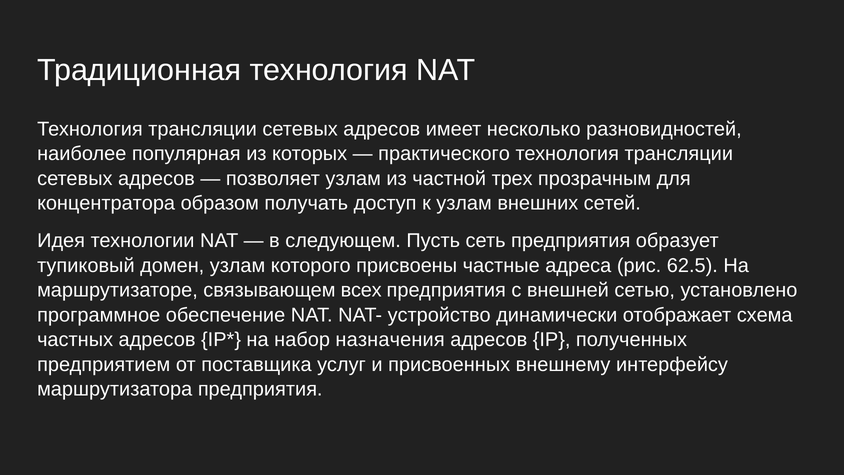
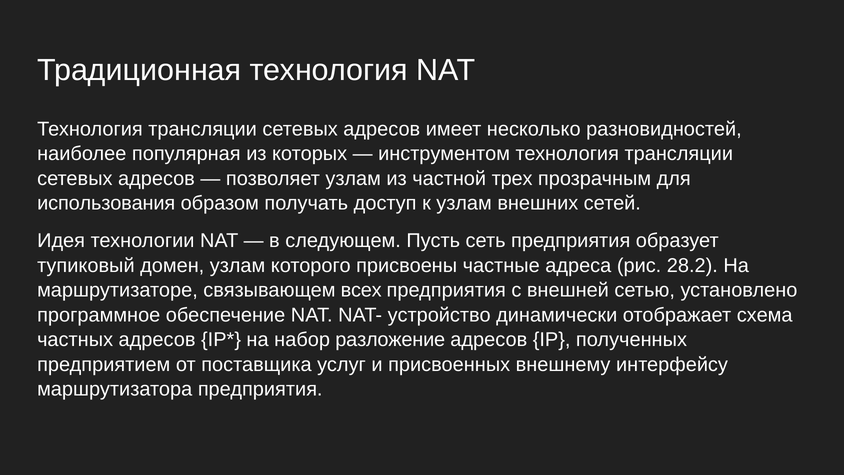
практического: практического -> инструментом (444, 154)
концентратора: концентратора -> использования (106, 203)
62.5: 62.5 -> 28.2 (692, 265)
назначения: назначения -> разложение (390, 340)
